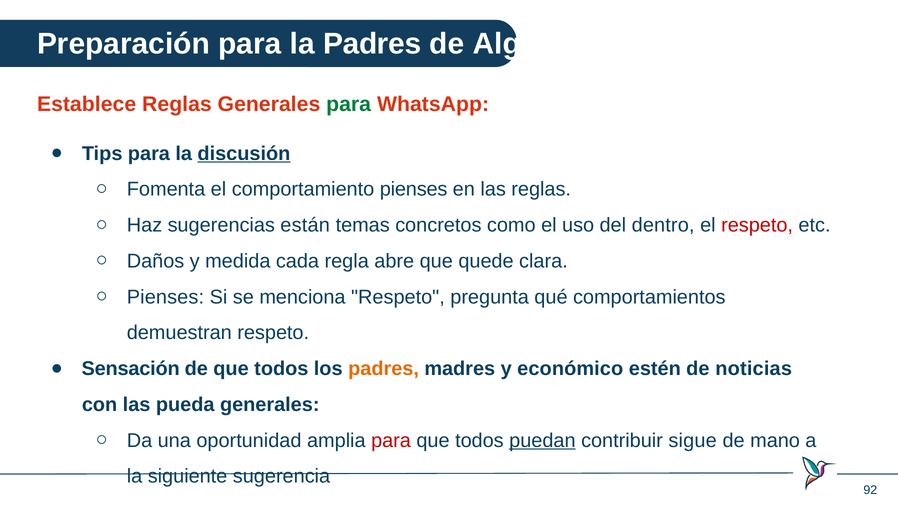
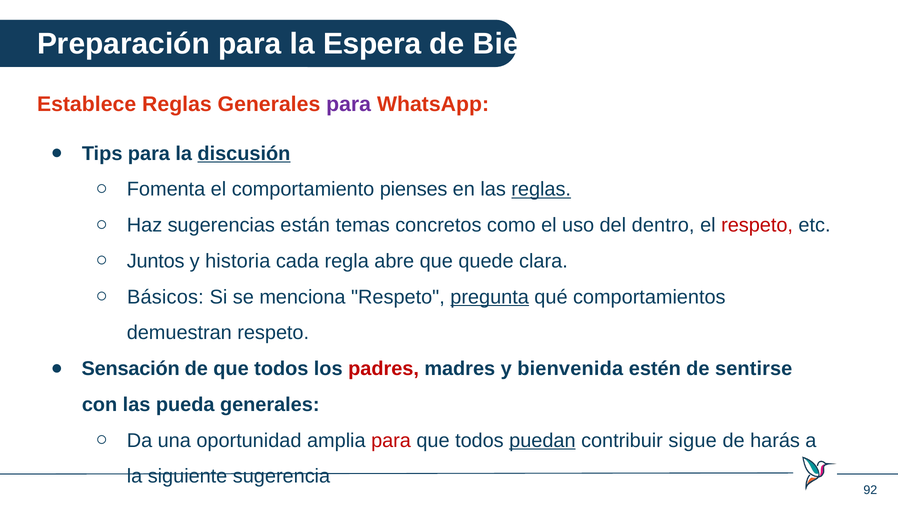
la Padres: Padres -> Espera (372, 44)
Algo: Algo -> Bien (506, 44)
para colour: green -> purple (349, 104)
reglas underline: none -> present (541, 189)
Daños: Daños -> Juntos (156, 261)
medida: medida -> historia (238, 261)
Pienses: Pienses -> Básicos (165, 297)
pregunta underline: none -> present (490, 297)
padres colour: orange -> red (384, 369)
económico: económico -> bienvenida (570, 369)
noticias: noticias -> sentirse (754, 369)
mano: mano -> harás (775, 441)
